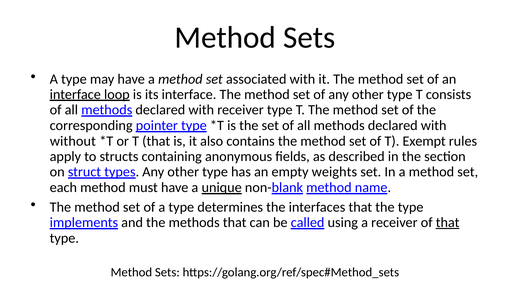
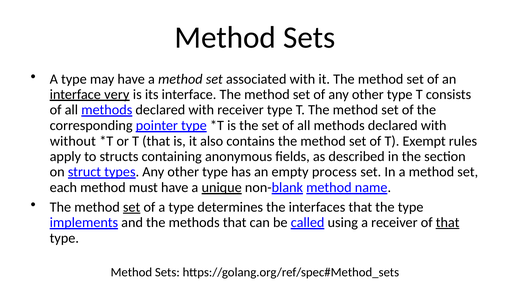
loop: loop -> very (117, 94)
weights: weights -> process (334, 172)
set underline: none -> present (132, 207)
